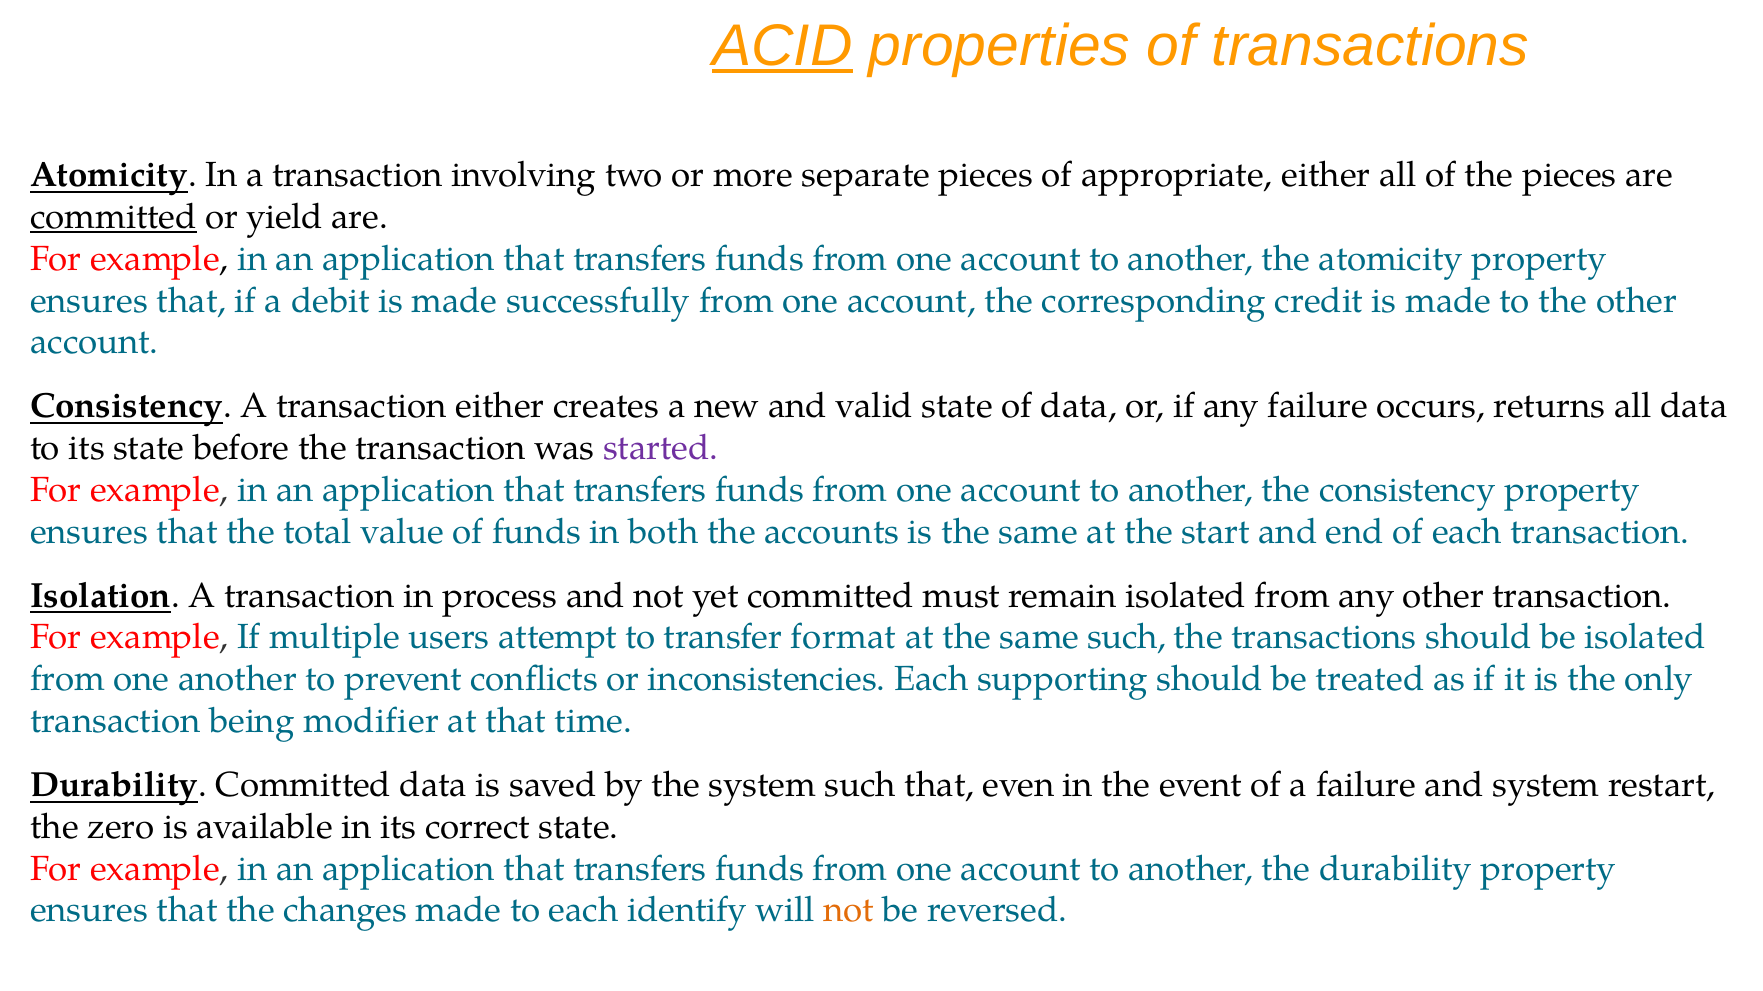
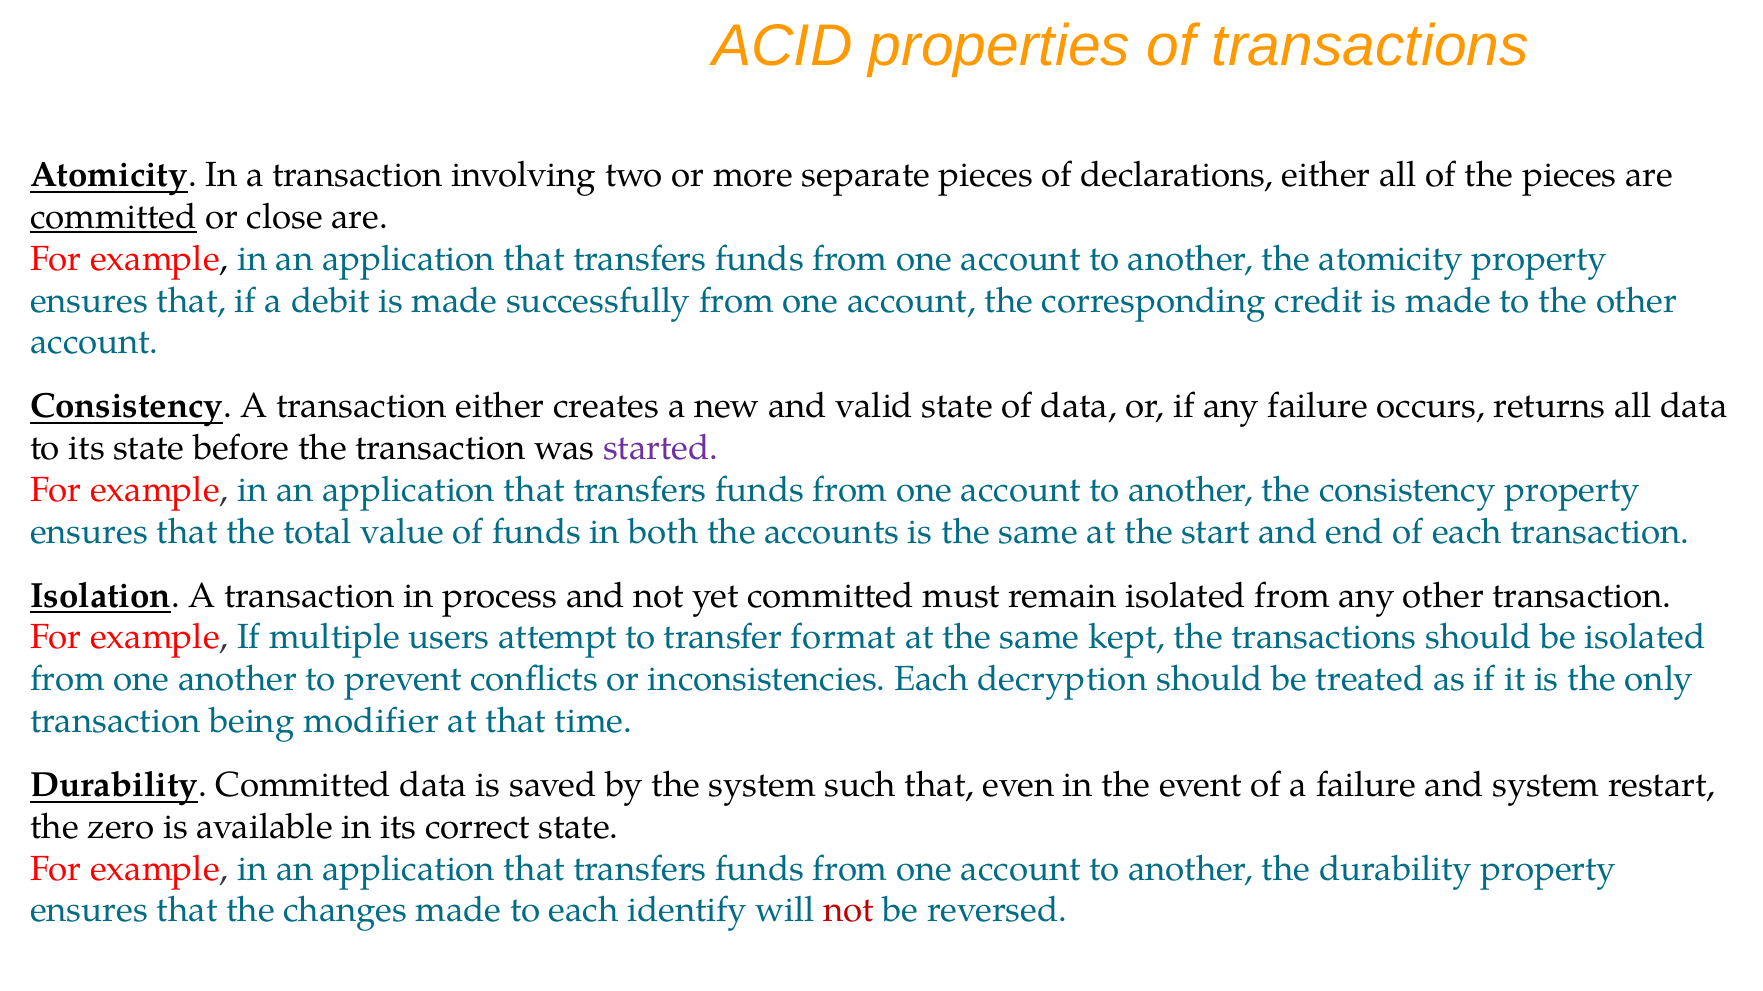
ACID underline: present -> none (782, 46)
appropriate: appropriate -> declarations (1177, 175)
yield: yield -> close (285, 217)
same such: such -> kept (1127, 638)
supporting: supporting -> decryption (1062, 680)
not colour: orange -> red (849, 911)
